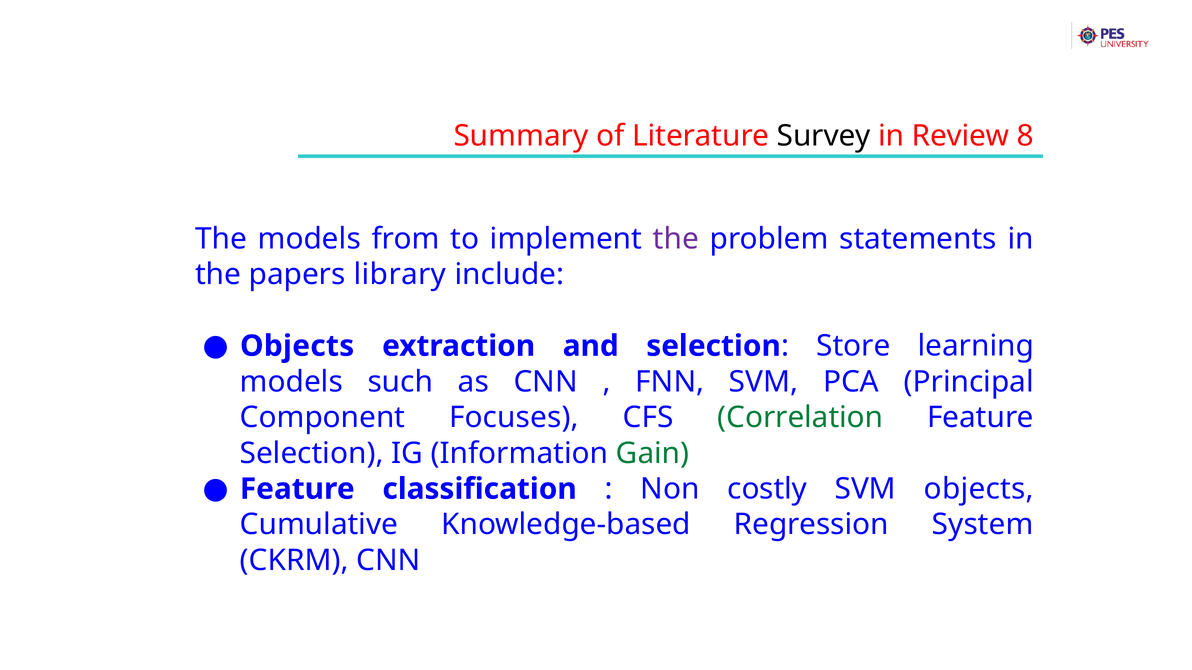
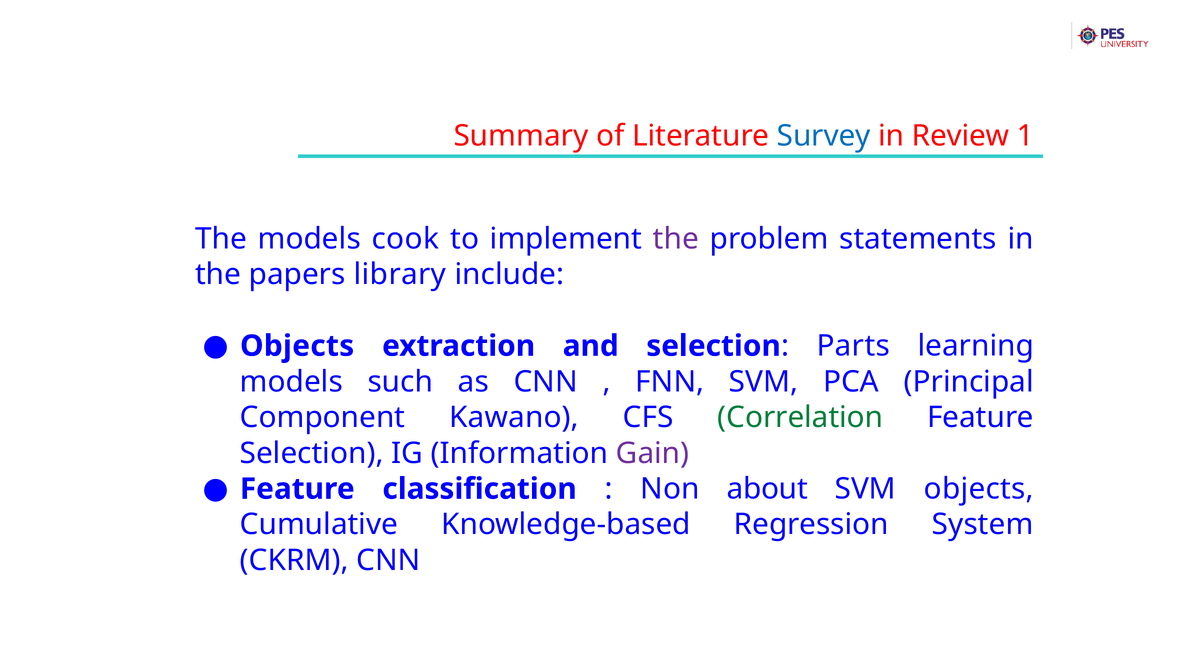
Survey colour: black -> blue (824, 136)
8: 8 -> 1 (1025, 136)
from: from -> cook (405, 239)
Store: Store -> Parts (853, 346)
Focuses: Focuses -> Kawano (514, 418)
Gain colour: green -> purple (653, 454)
costly: costly -> about (767, 489)
